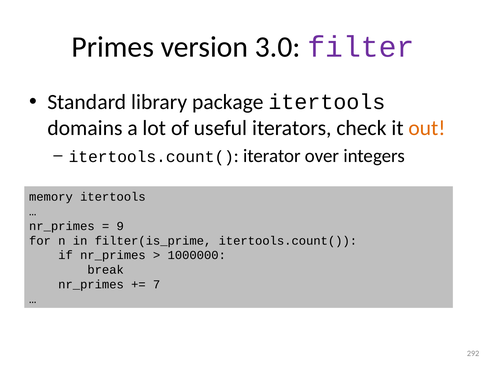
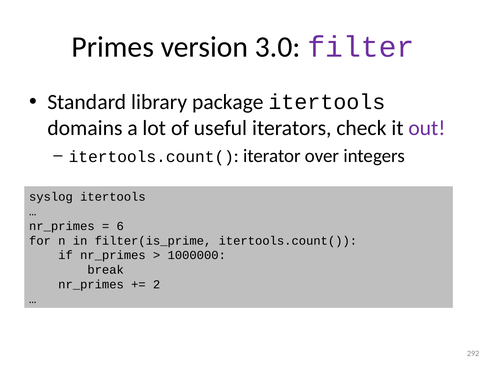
out colour: orange -> purple (427, 128)
memory: memory -> syslog (51, 197)
9: 9 -> 6 (120, 226)
7: 7 -> 2 (157, 284)
